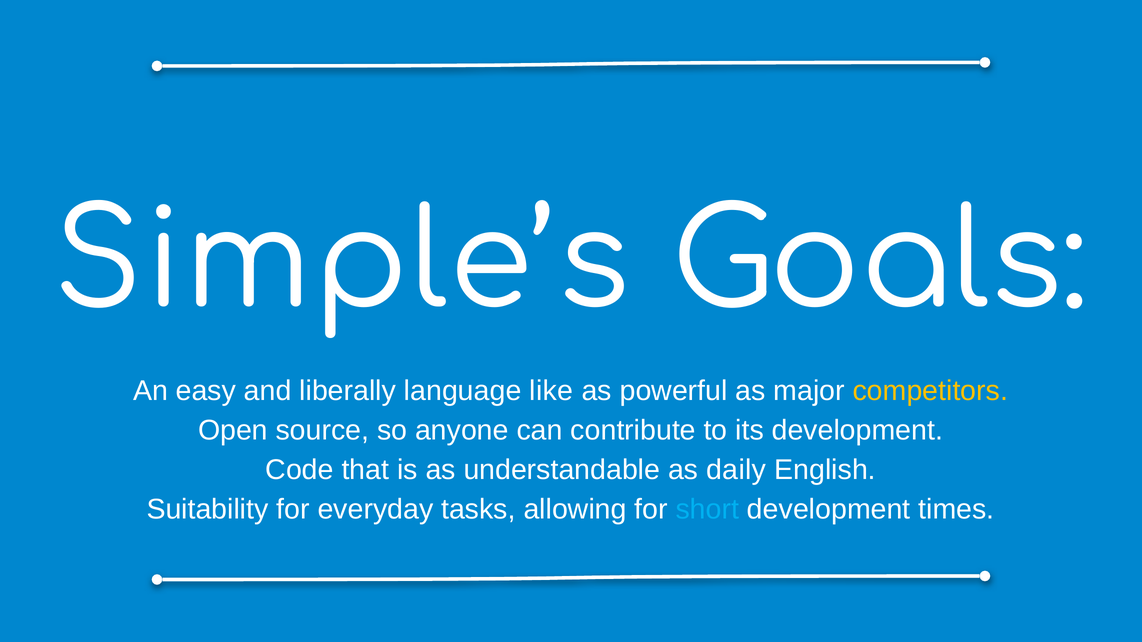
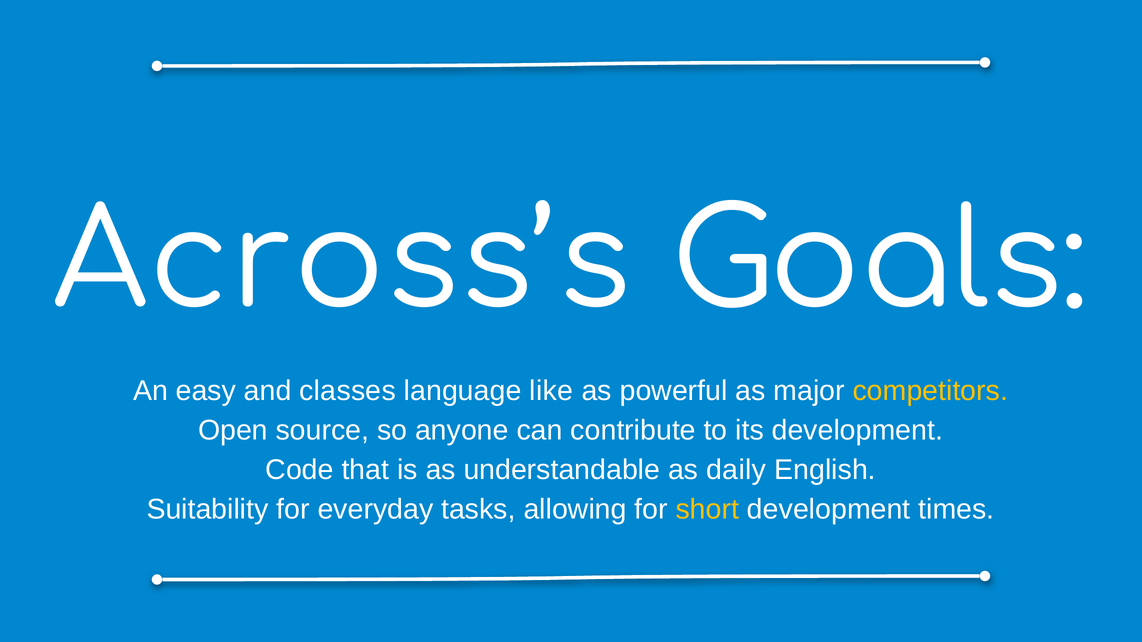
Simple’s: Simple’s -> Across’s (342, 262)
liberally: liberally -> classes (348, 391)
short colour: light blue -> yellow (707, 509)
